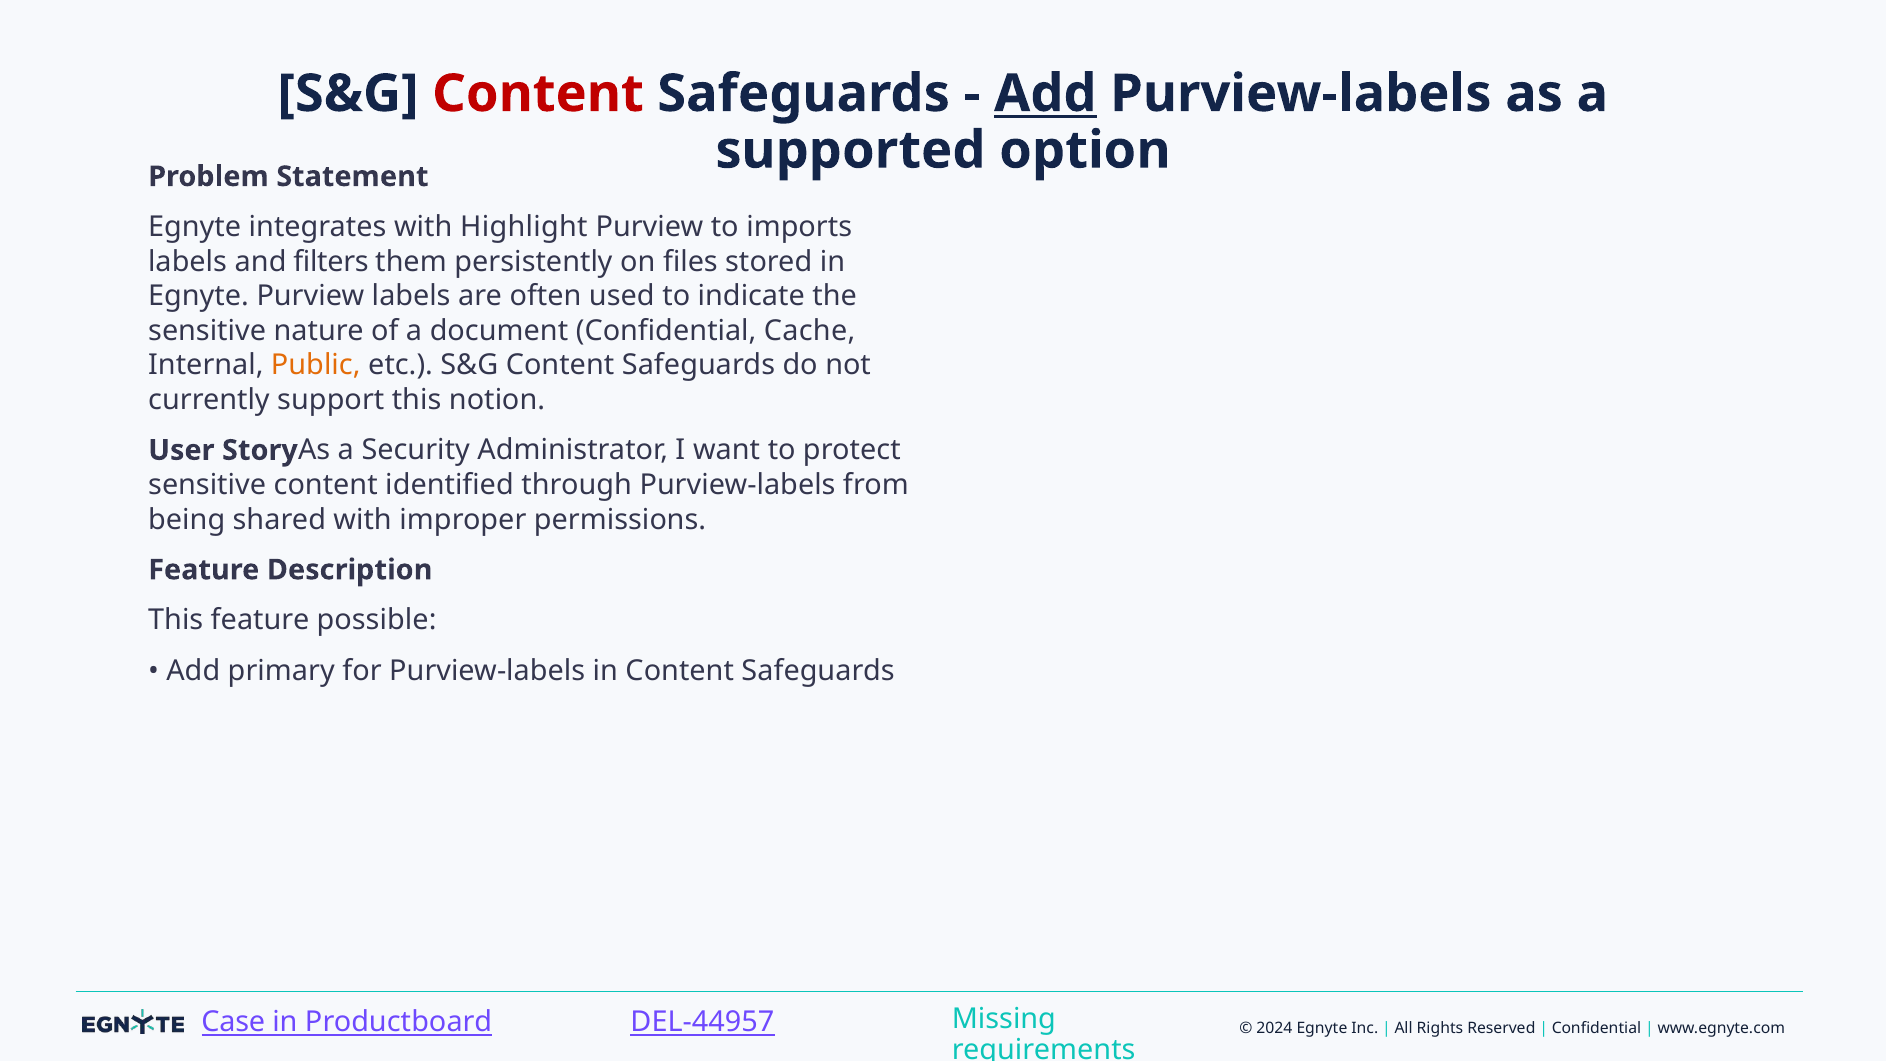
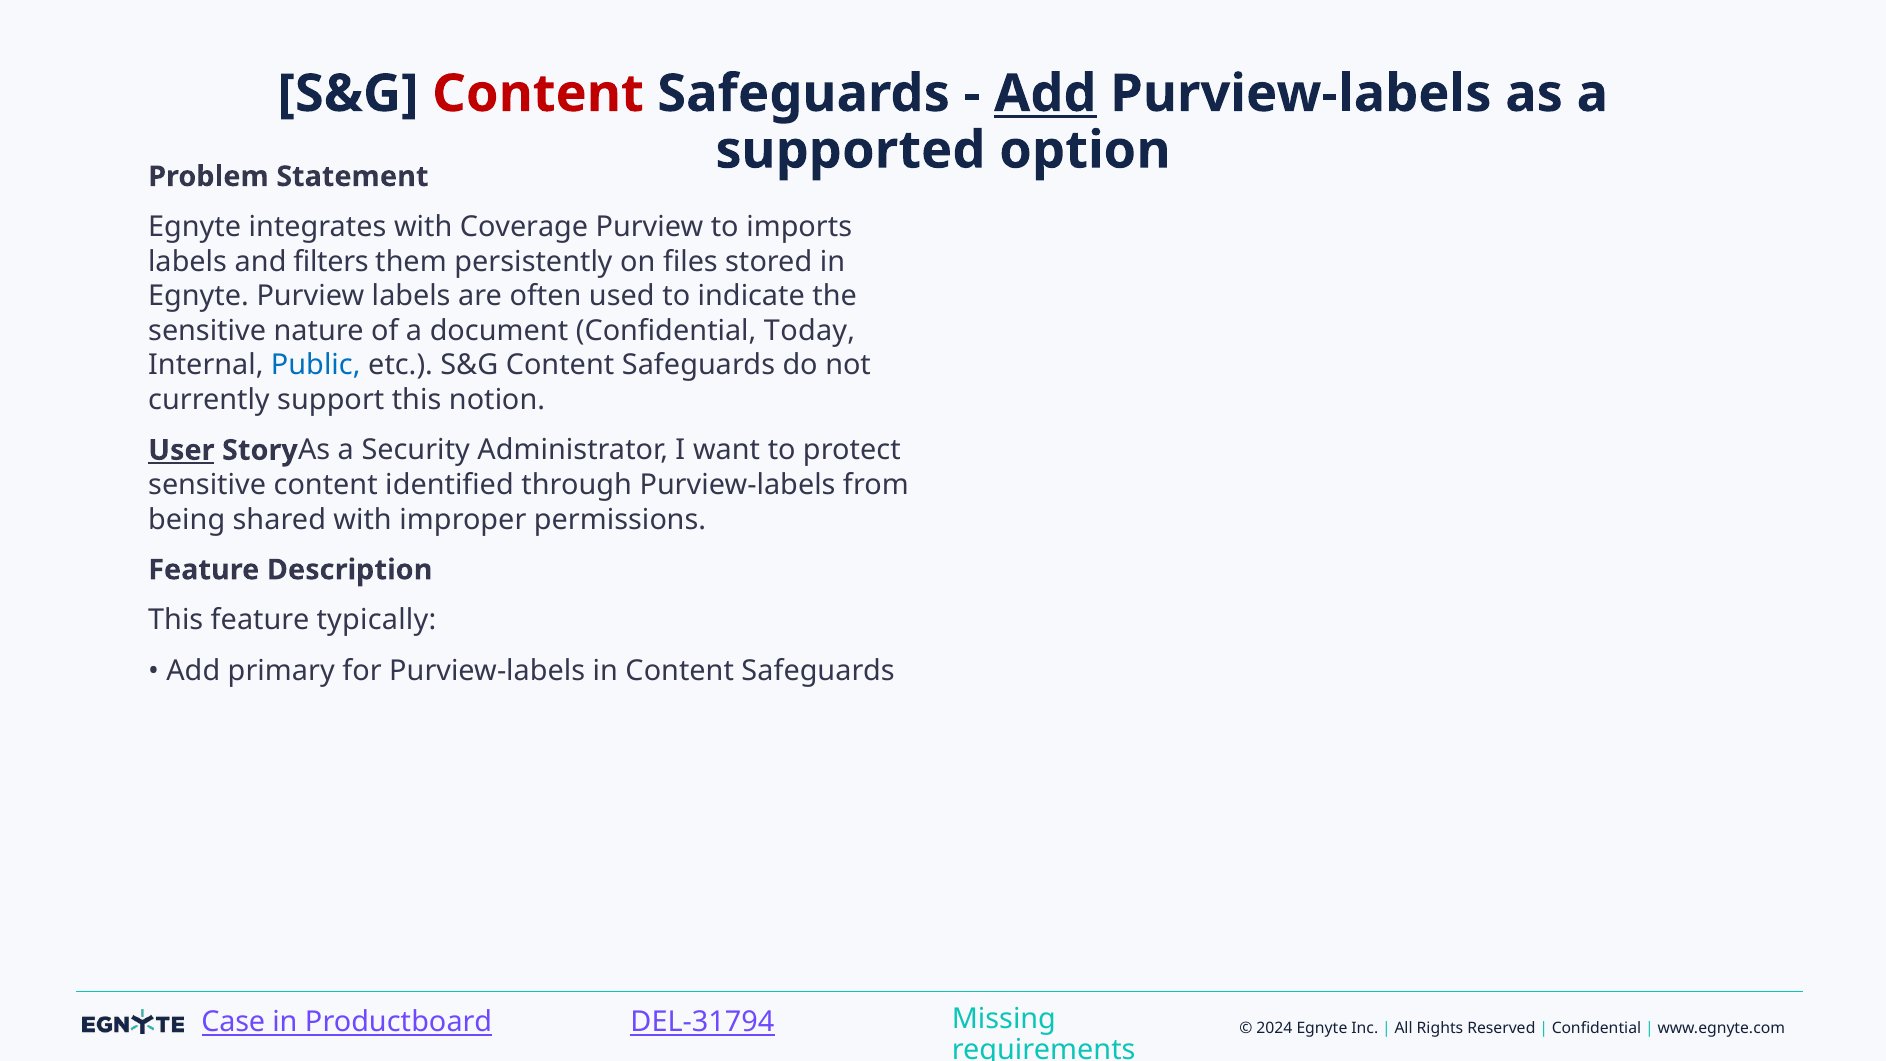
Highlight: Highlight -> Coverage (524, 227)
Cache: Cache -> Today (810, 331)
Public colour: orange -> blue (316, 365)
User underline: none -> present (181, 450)
possible: possible -> typically (376, 620)
DEL-44957: DEL-44957 -> DEL-31794 (702, 1022)
